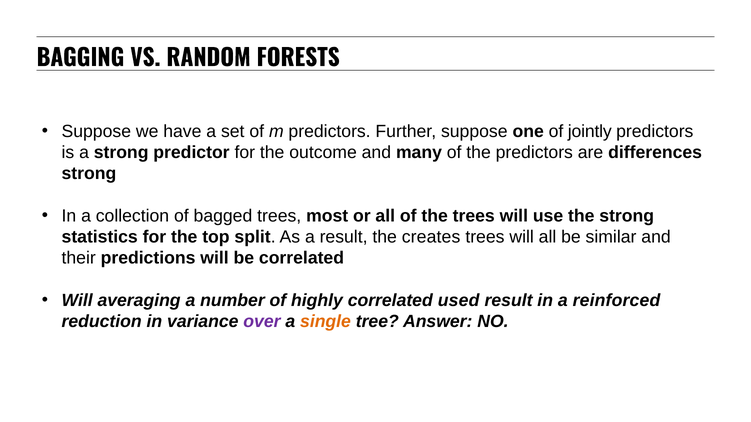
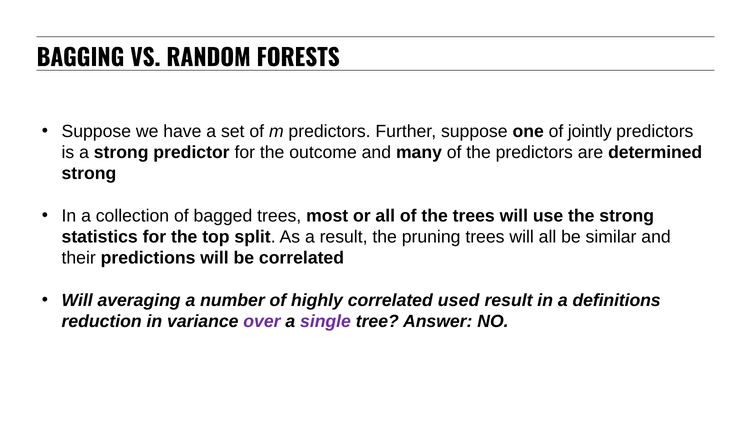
differences: differences -> determined (655, 152)
creates: creates -> pruning (431, 237)
reinforced: reinforced -> definitions (617, 300)
single colour: orange -> purple (325, 321)
